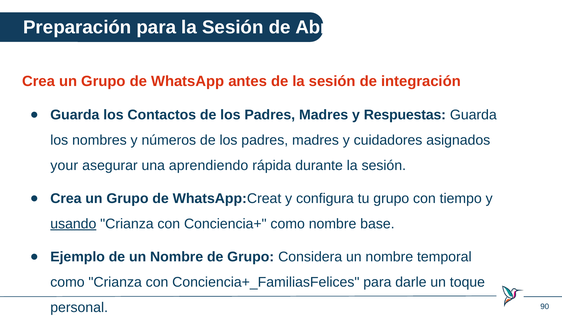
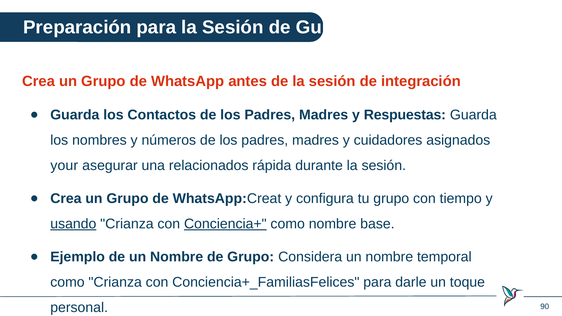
Abre: Abre -> Guía (317, 27)
aprendiendo: aprendiendo -> relacionados (209, 165)
Conciencia+ underline: none -> present (225, 224)
